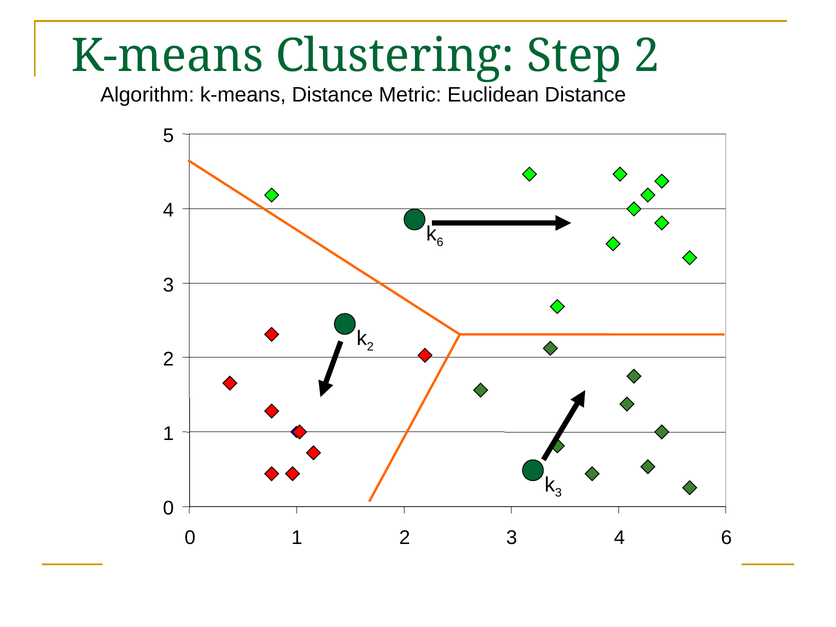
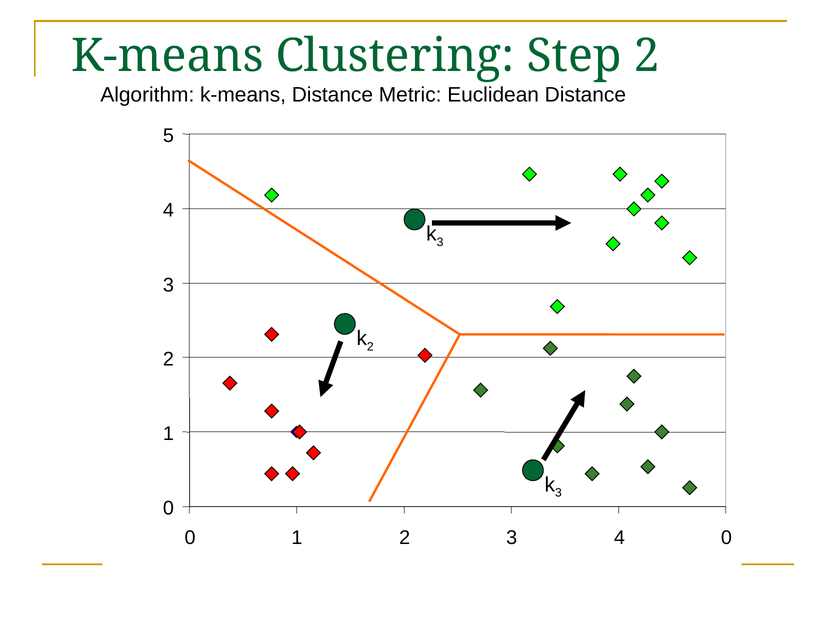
6: 6 -> 3 (440, 242)
4 6: 6 -> 0 (726, 538)
